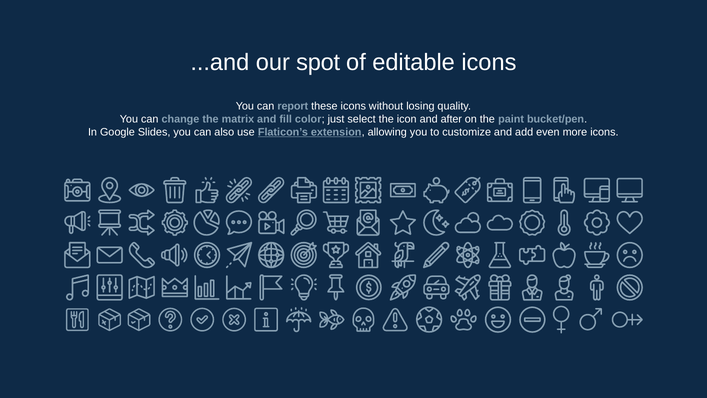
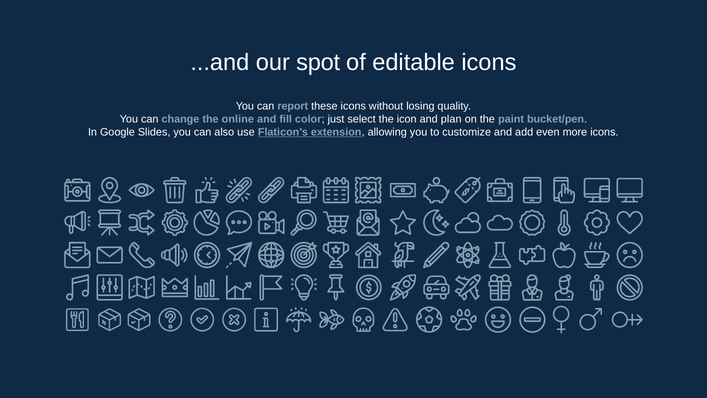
matrix: matrix -> online (238, 119)
after: after -> plan (451, 119)
